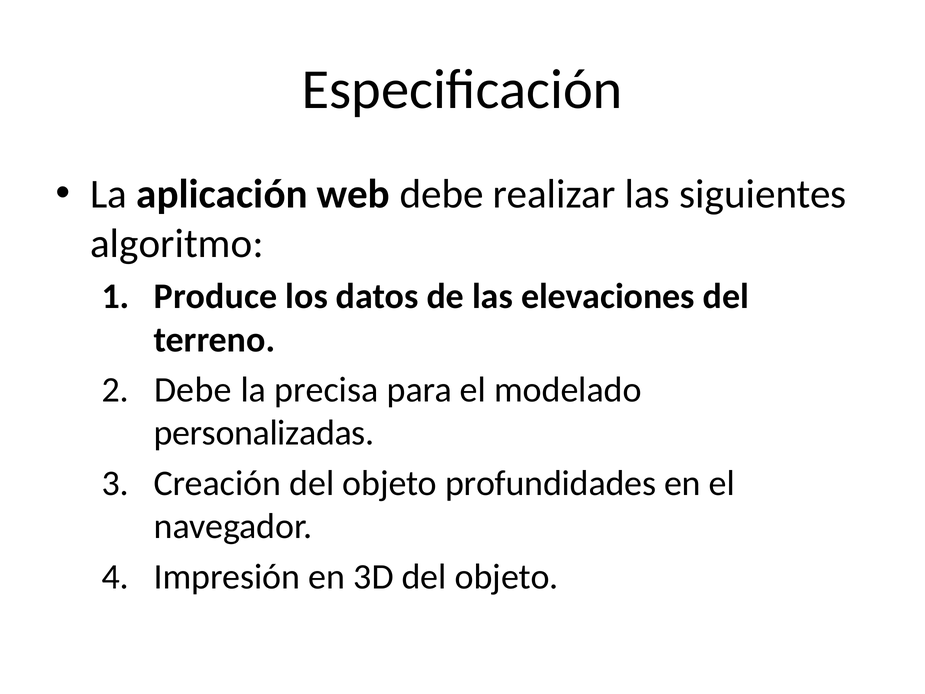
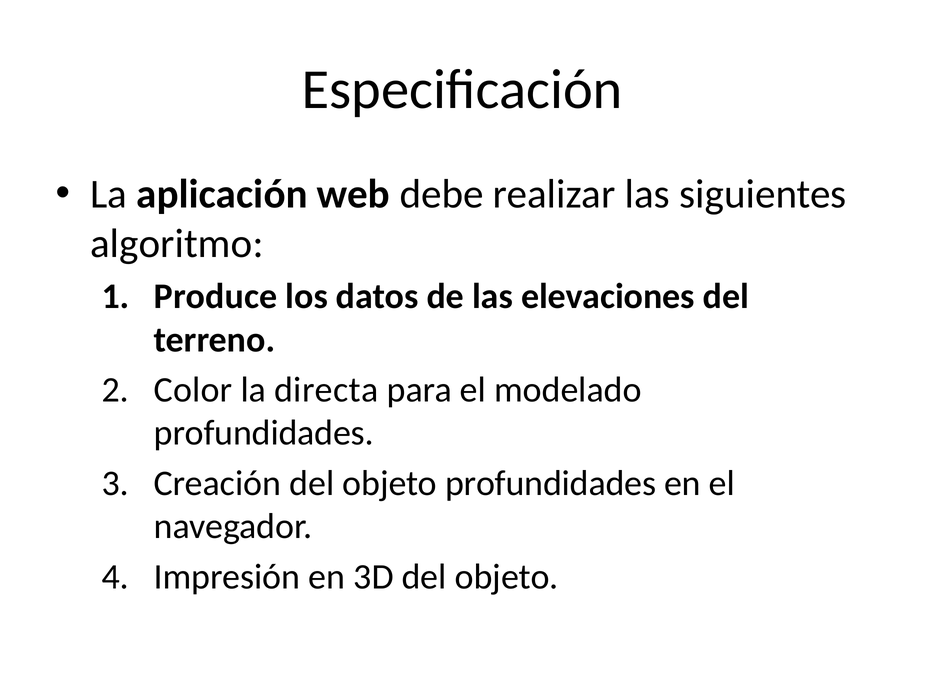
Debe: Debe -> Color (193, 390)
precisa: precisa -> directa (326, 390)
personalizadas: personalizadas -> profundidades (264, 433)
